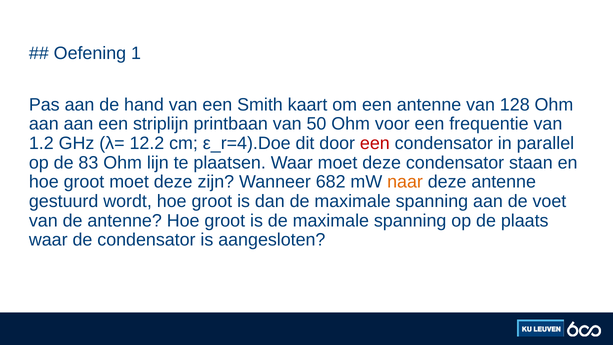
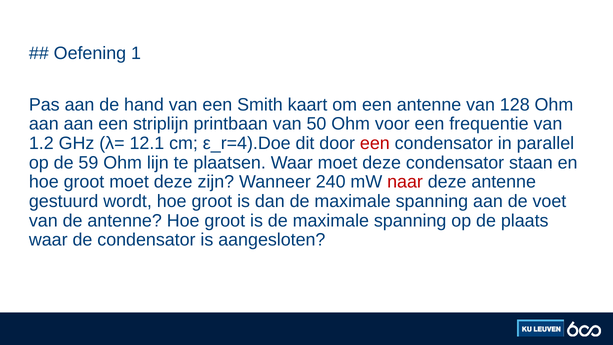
12.2: 12.2 -> 12.1 (147, 143)
83: 83 -> 59 (88, 163)
682: 682 -> 240 (331, 182)
naar colour: orange -> red (405, 182)
